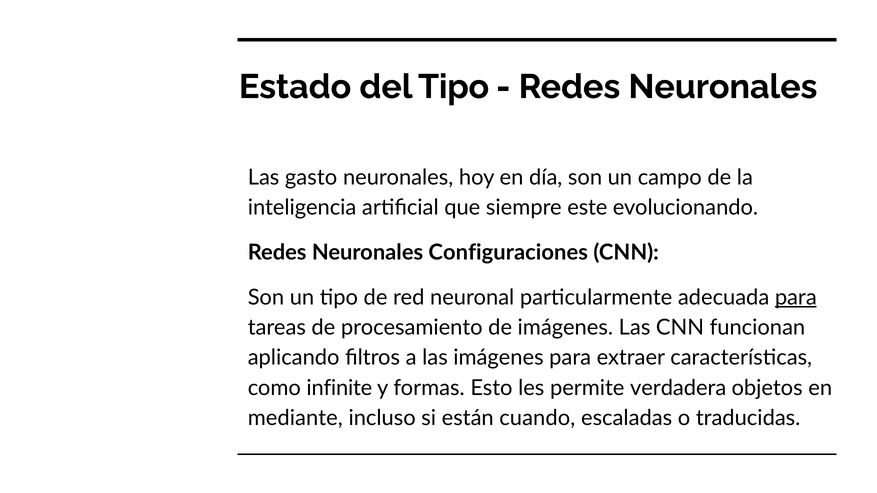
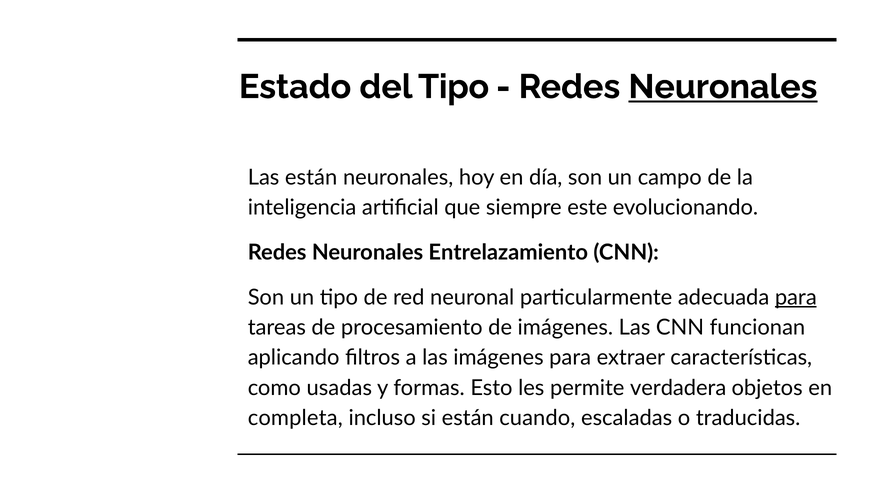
Neuronales underline: none -> present (723, 87)
Las gasto: gasto -> están (311, 178)
Configuraciones: Configuraciones -> Entrelazamiento (508, 253)
infinite: infinite -> usadas (339, 388)
mediante: mediante -> completa (295, 418)
